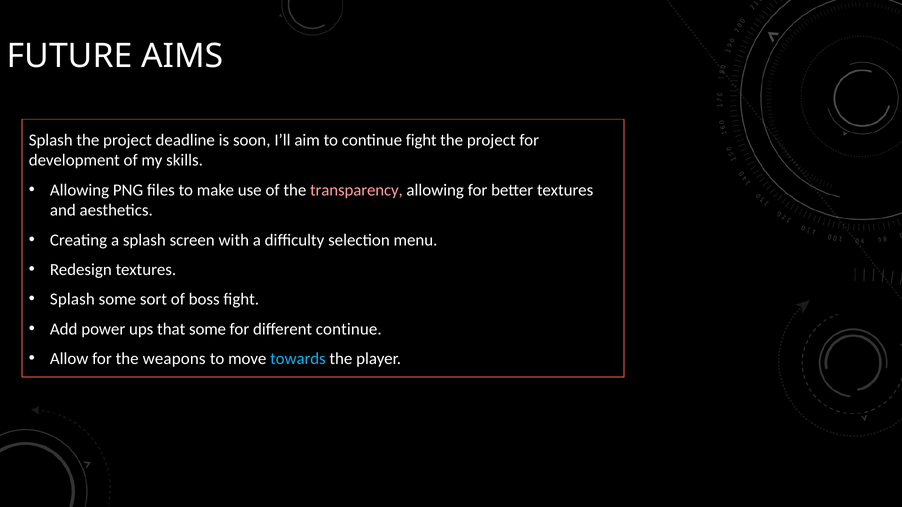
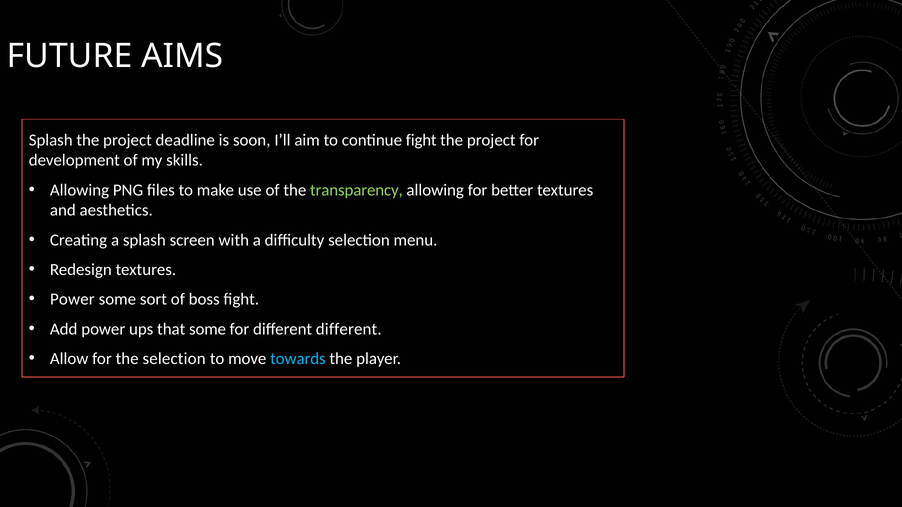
transparency colour: pink -> light green (356, 190)
Splash: Splash -> Power (72, 300)
different continue: continue -> different (349, 329)
the weapons: weapons -> selection (174, 359)
